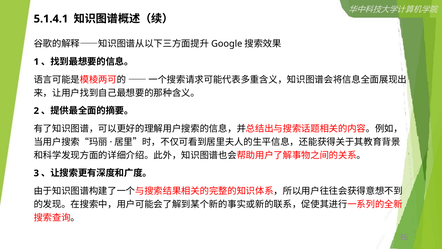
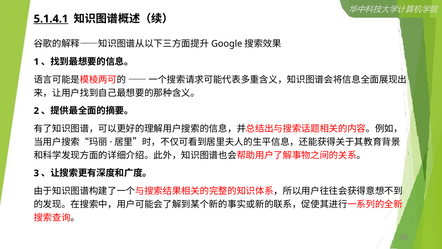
5.1.4.1 underline: none -> present (51, 19)
